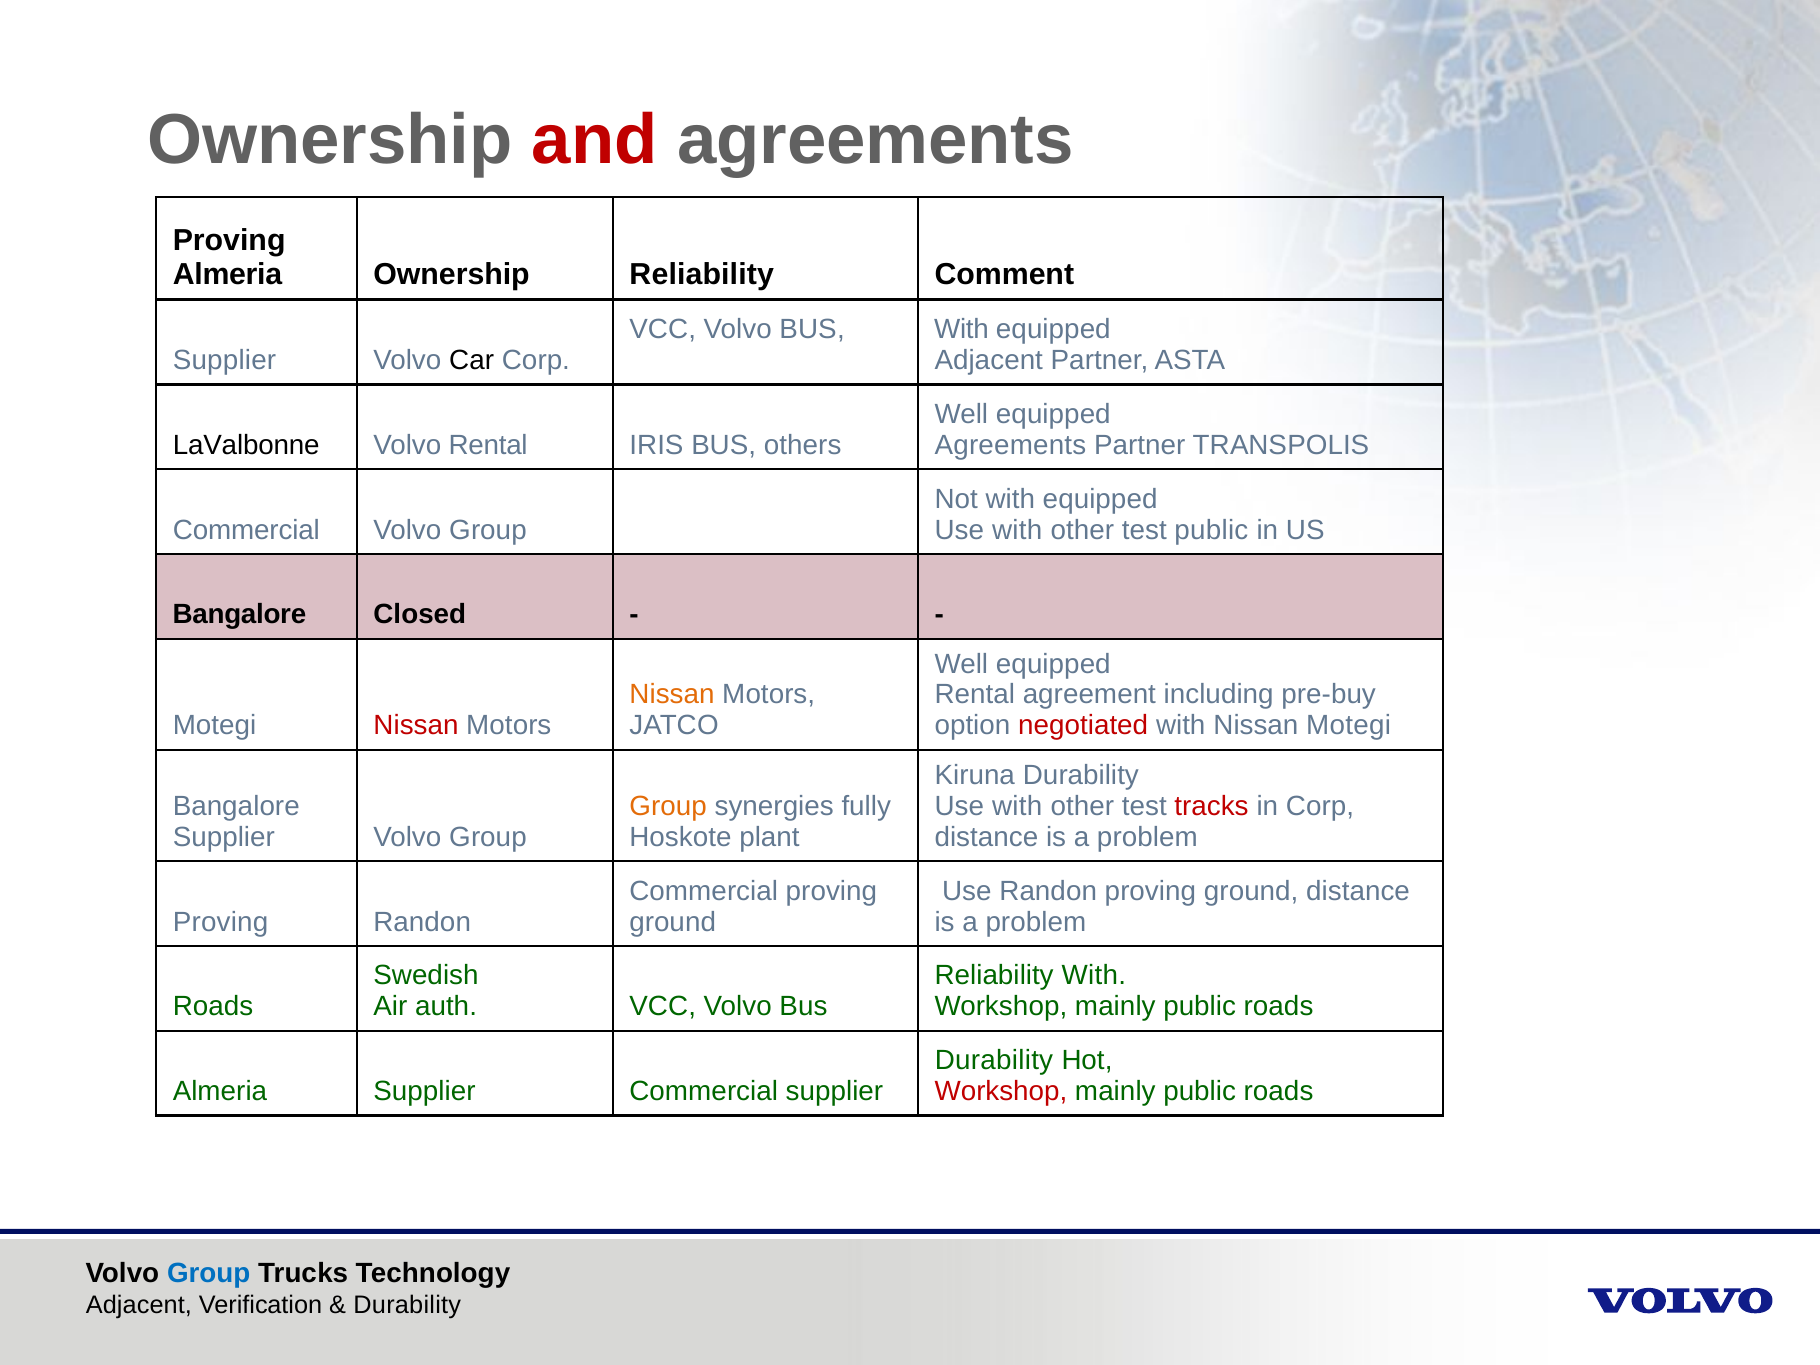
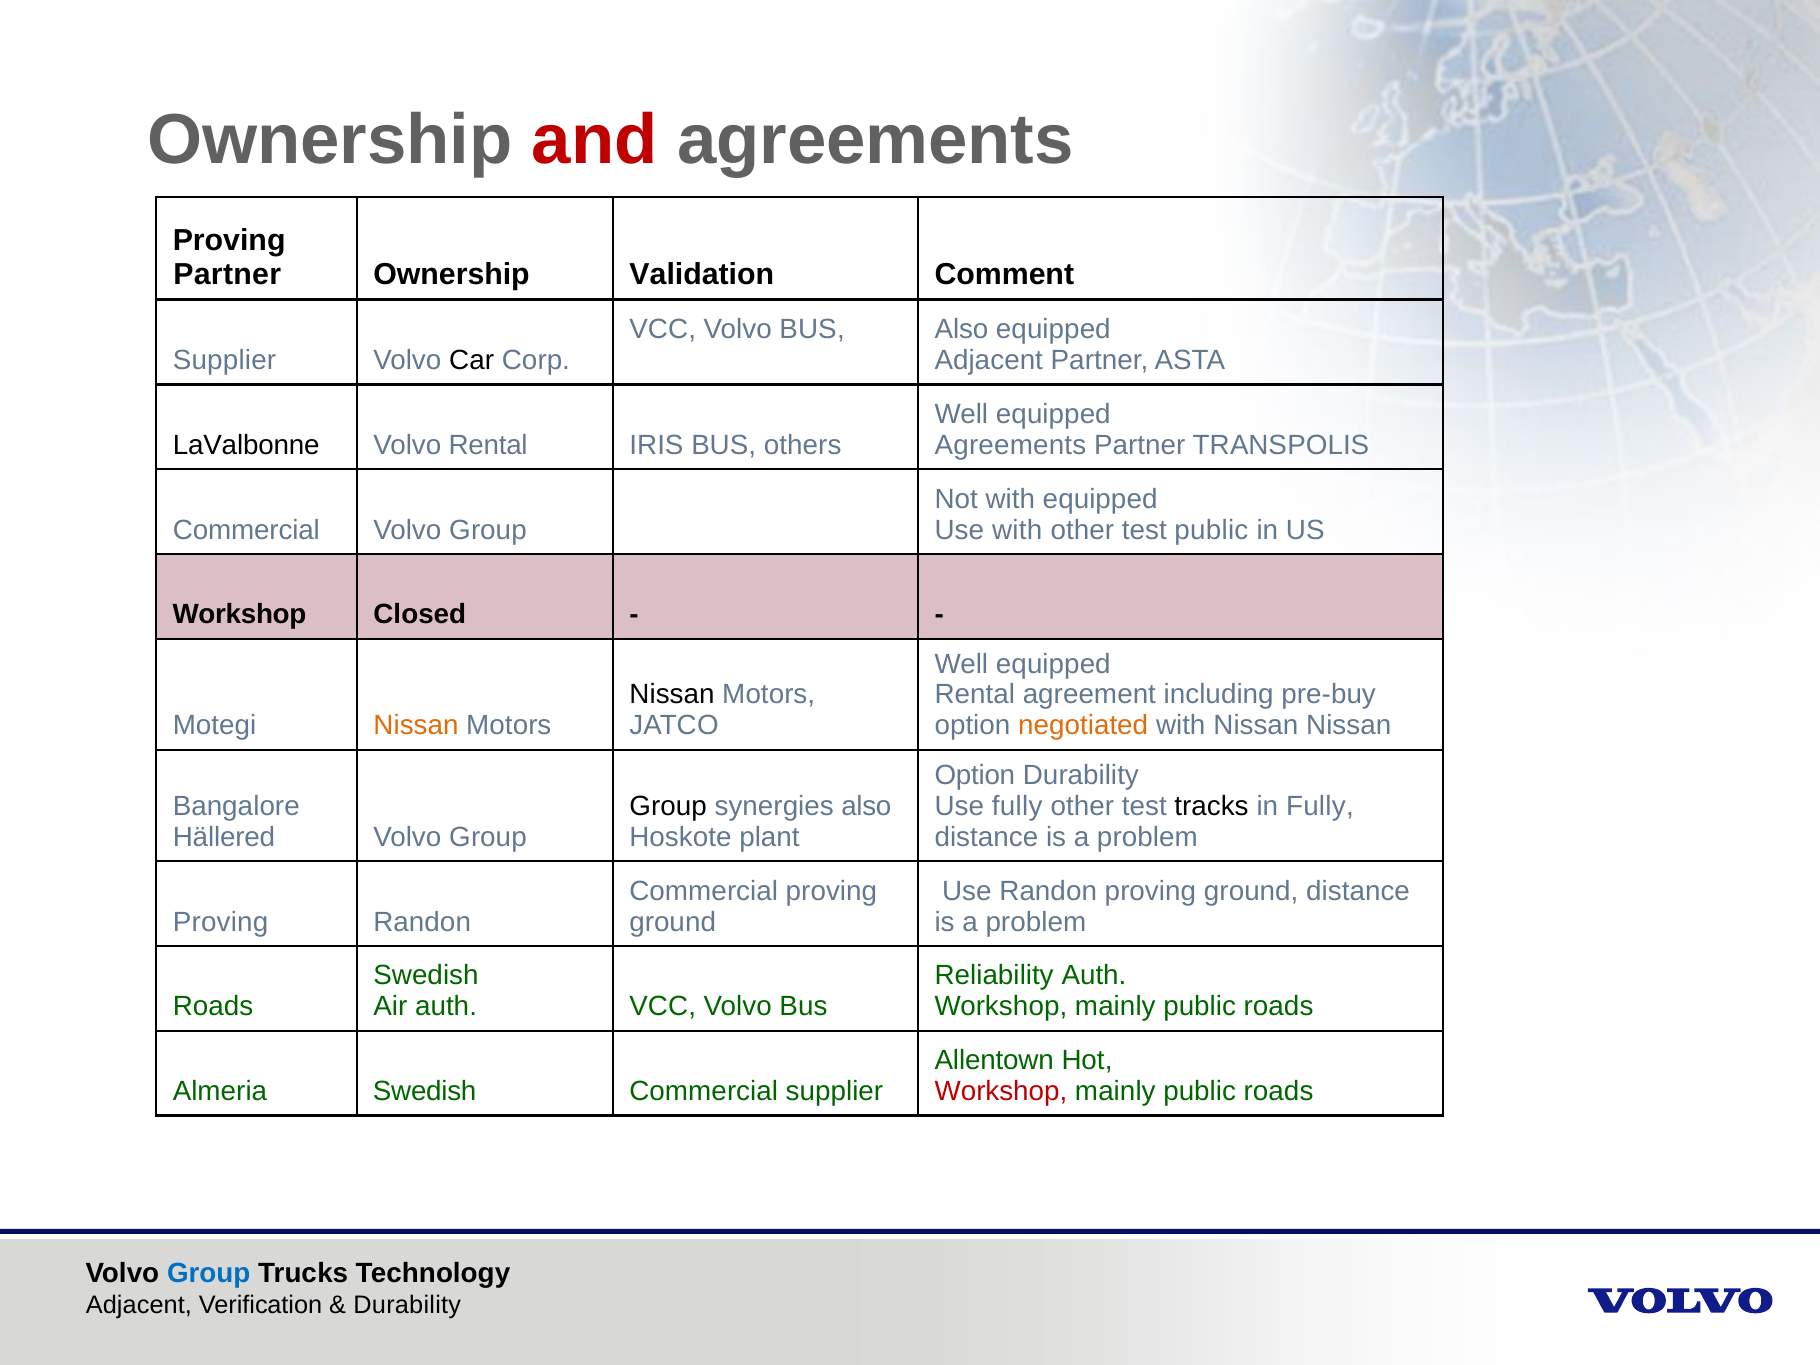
Almeria: Almeria -> Partner (227, 274)
Ownership Reliability: Reliability -> Validation (702, 274)
BUS With: With -> Also (961, 329)
Bangalore: Bangalore -> Workshop (239, 615)
Nissan colour: orange -> black (672, 695)
Nissan colour: red -> orange (416, 726)
negotiated colour: red -> orange (1083, 726)
Nissan Motegi: Motegi -> Nissan (1349, 726)
Kiruna: Kiruna -> Option (975, 775)
Group colour: orange -> black (668, 806)
synergies fully: fully -> also (866, 806)
with: with -> fully (1017, 806)
tracks colour: red -> black (1212, 806)
in Corp: Corp -> Fully (1320, 806)
Supplier: Supplier -> Hällered (224, 837)
Reliability With: With -> Auth (1094, 976)
Durability: Durability -> Allentown (994, 1061)
Almeria Supplier: Supplier -> Swedish (425, 1091)
